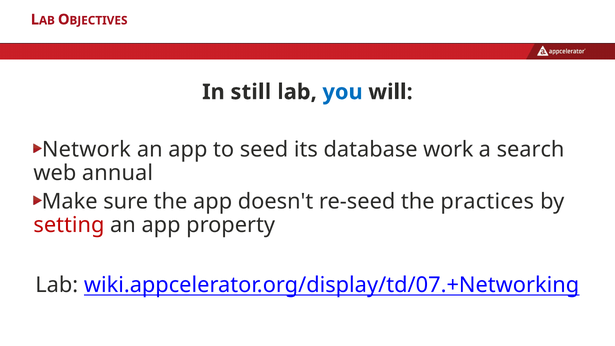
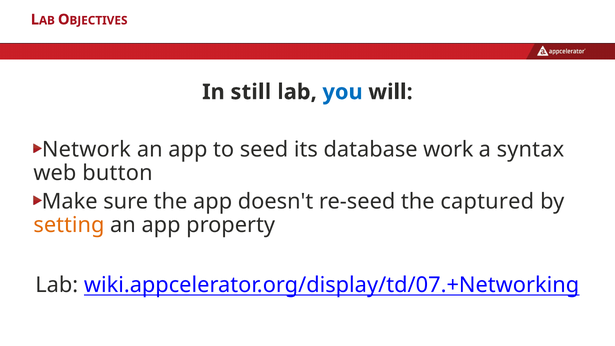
search: search -> syntax (530, 149)
annual: annual -> button (117, 173)
practices: practices -> captured (487, 202)
setting colour: red -> orange (69, 225)
